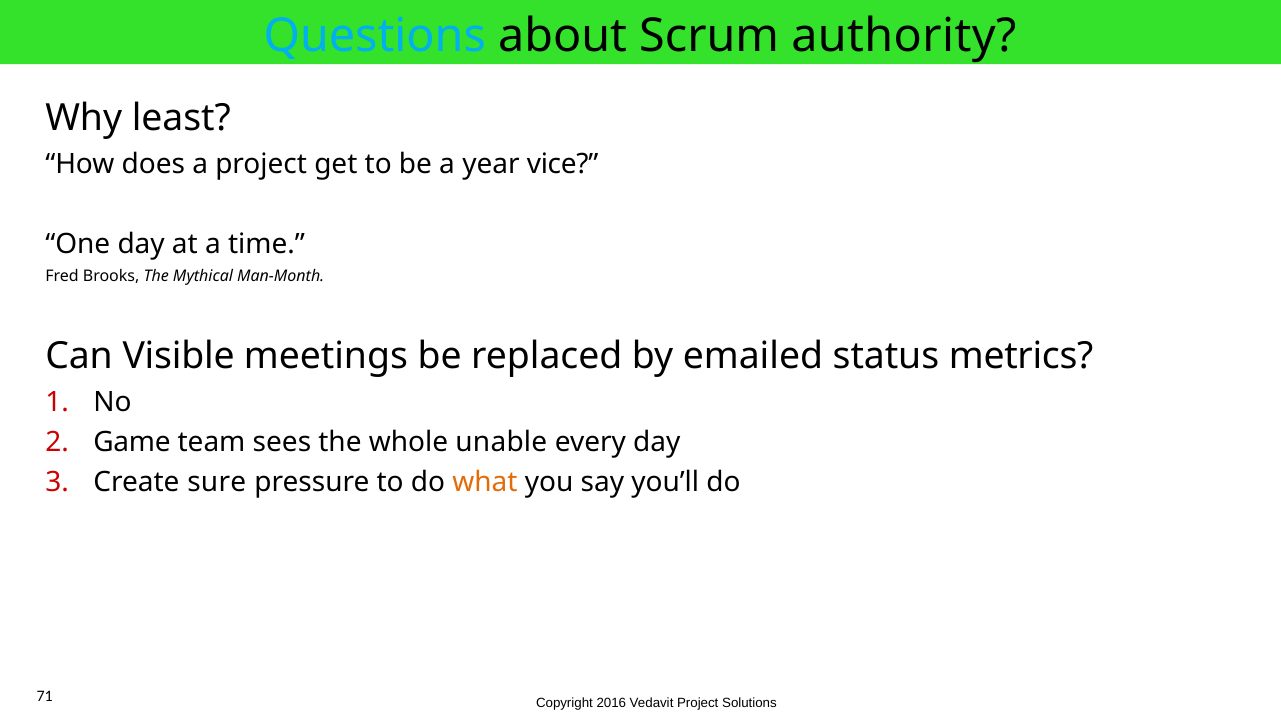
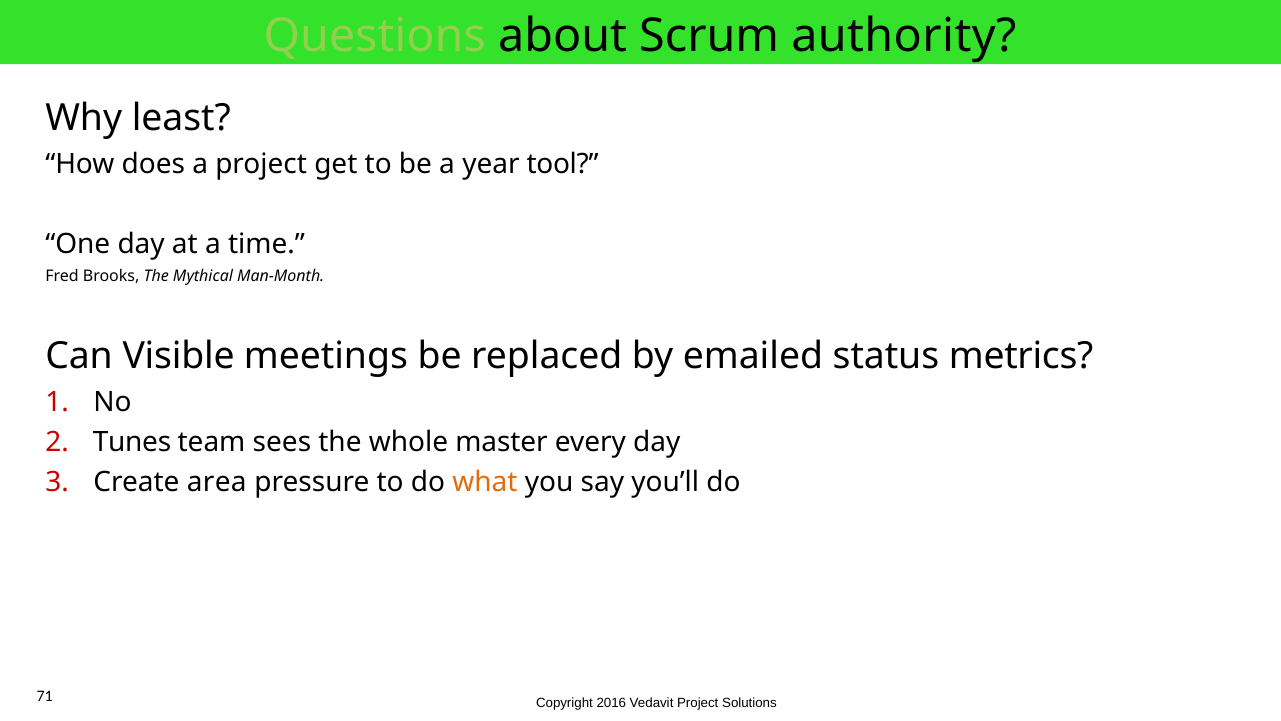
Questions colour: light blue -> light green (375, 36)
vice: vice -> tool (563, 164)
Game: Game -> Tunes (132, 442)
unable: unable -> master (502, 442)
sure: sure -> area (217, 482)
